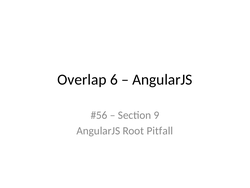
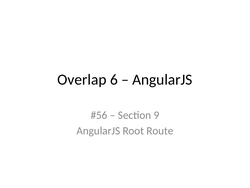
Pitfall: Pitfall -> Route (160, 131)
